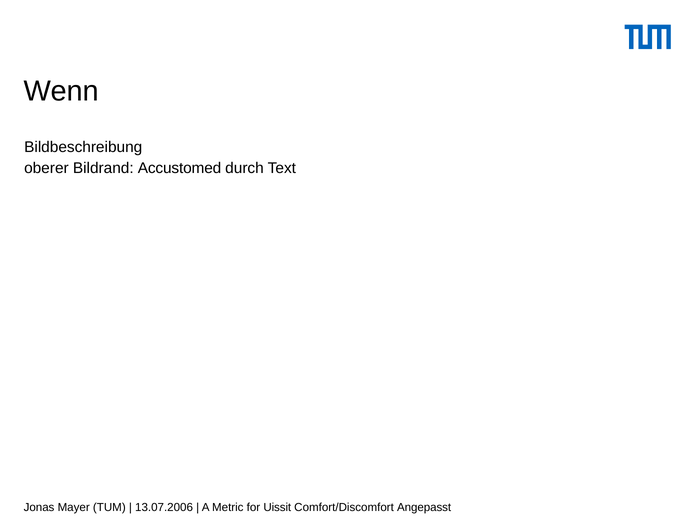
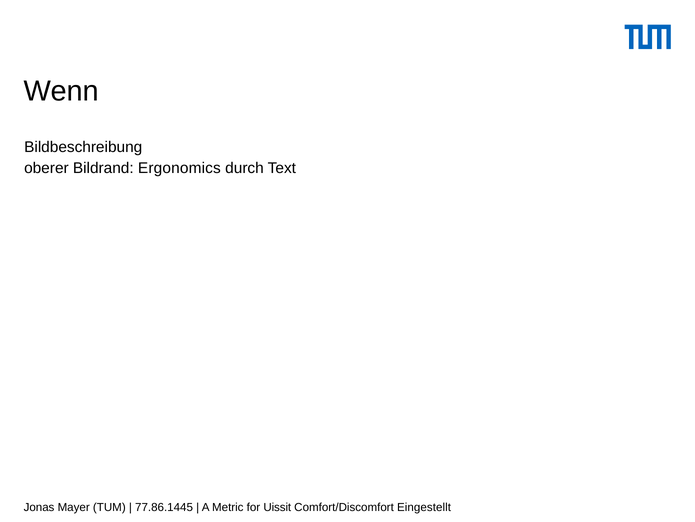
Accustomed: Accustomed -> Ergonomics (179, 168)
13.07.2006: 13.07.2006 -> 77.86.1445 (164, 507)
Angepasst: Angepasst -> Eingestellt (424, 507)
